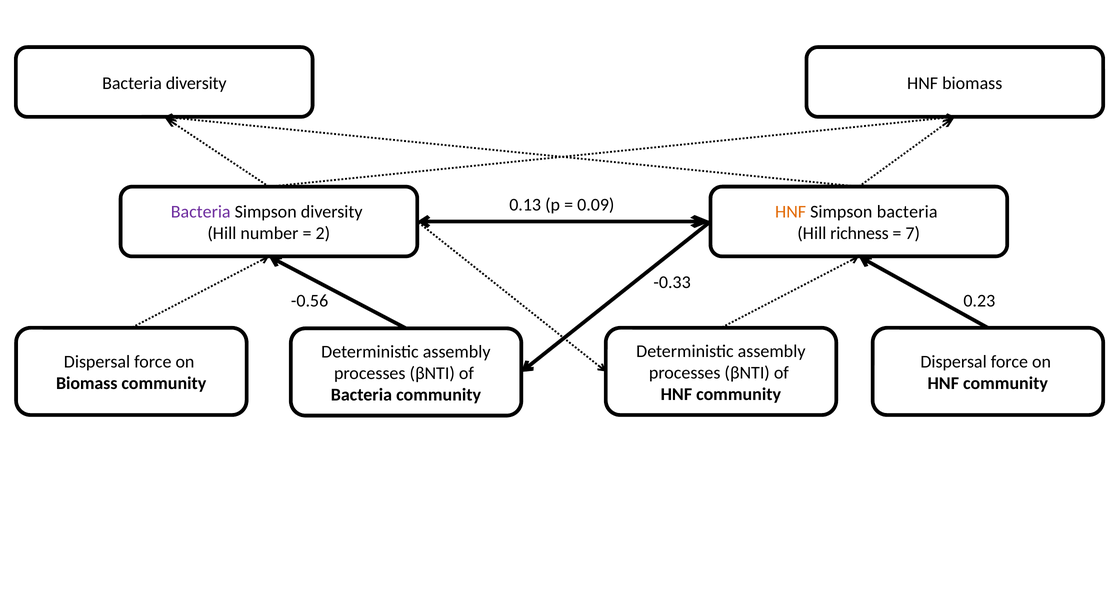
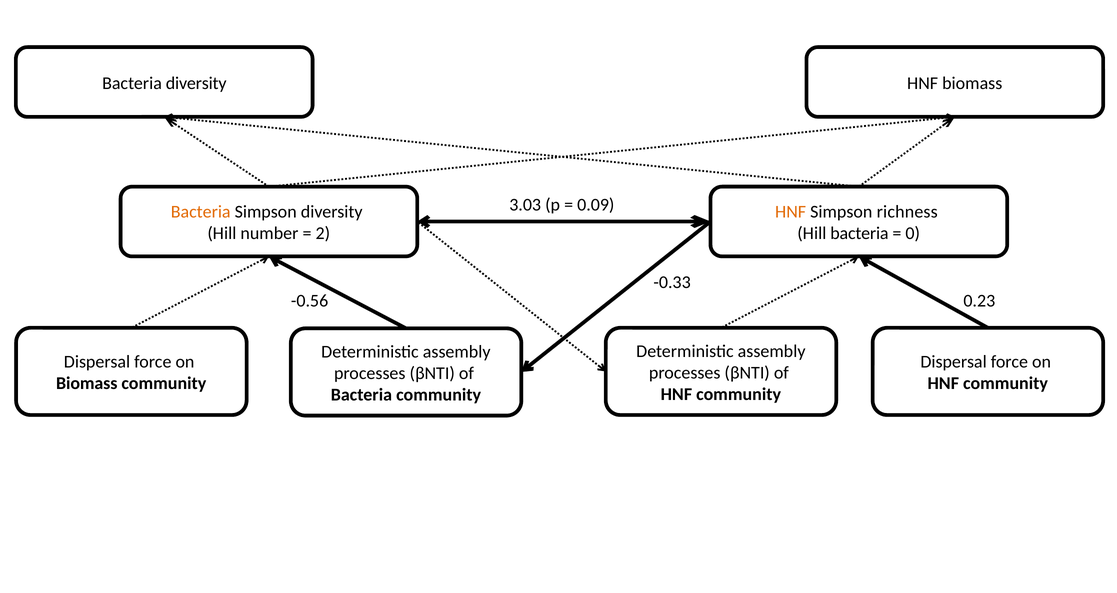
0.13: 0.13 -> 3.03 (525, 205)
Simpson bacteria: bacteria -> richness (907, 212)
Bacteria colour: purple -> orange (201, 212)
Hill richness: richness -> bacteria (859, 234)
7: 7 -> 0 (913, 234)
